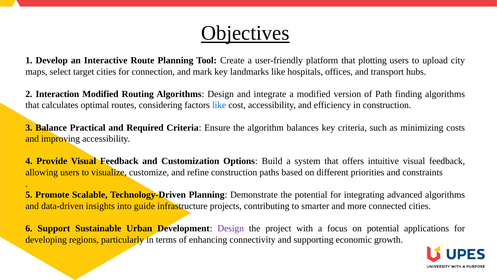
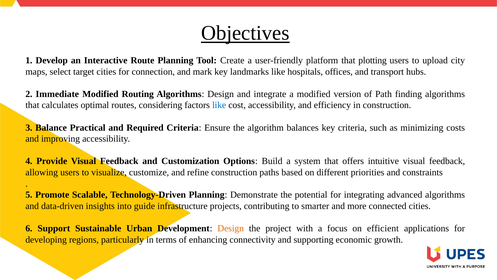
Interaction: Interaction -> Immediate (57, 94)
Design colour: purple -> orange (231, 228)
on potential: potential -> efficient (383, 228)
